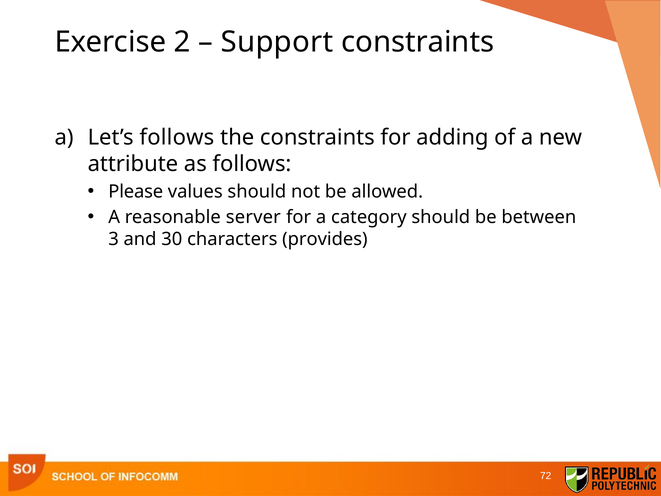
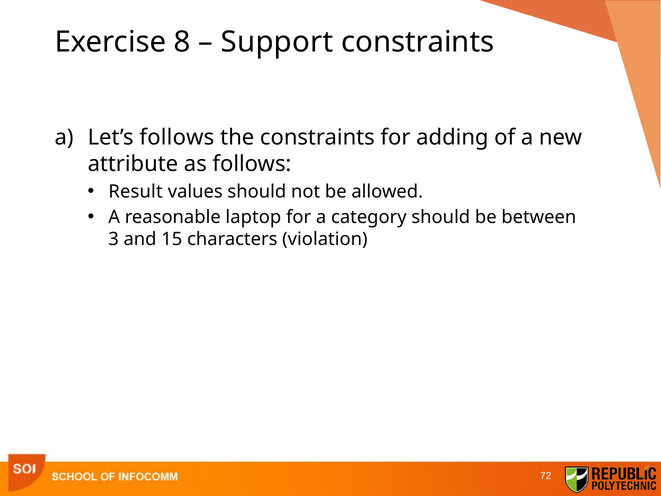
2: 2 -> 8 (182, 42)
Please: Please -> Result (136, 191)
server: server -> laptop (253, 217)
30: 30 -> 15 (172, 239)
provides: provides -> violation (325, 239)
